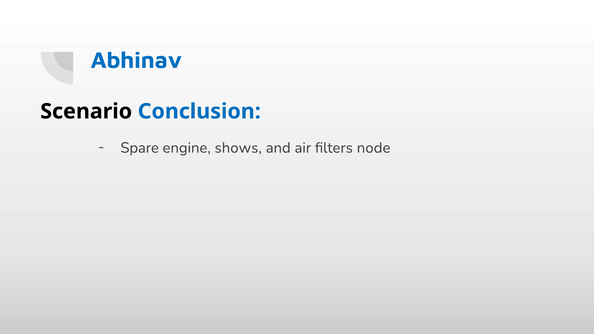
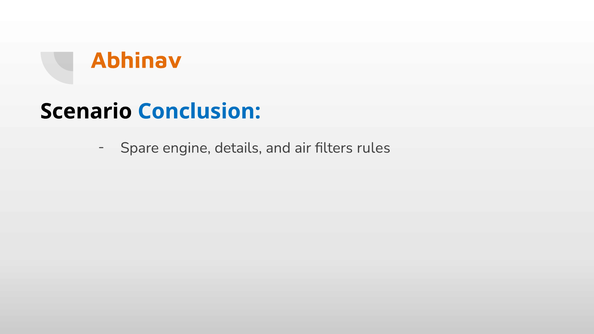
Abhinav colour: blue -> orange (136, 60)
shows: shows -> details (238, 148)
node: node -> rules (374, 148)
